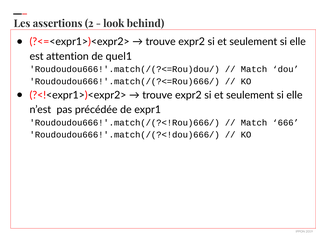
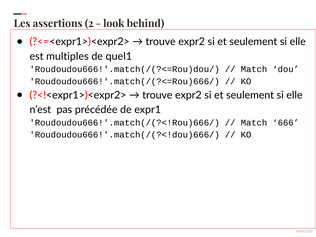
attention: attention -> multiples (67, 56)
